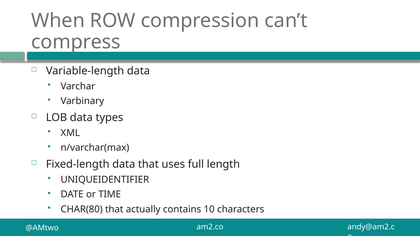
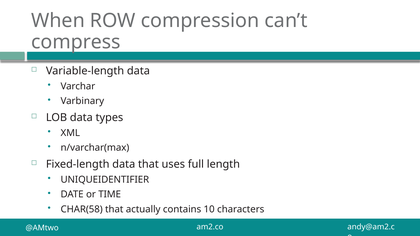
CHAR(80: CHAR(80 -> CHAR(58 (82, 209)
